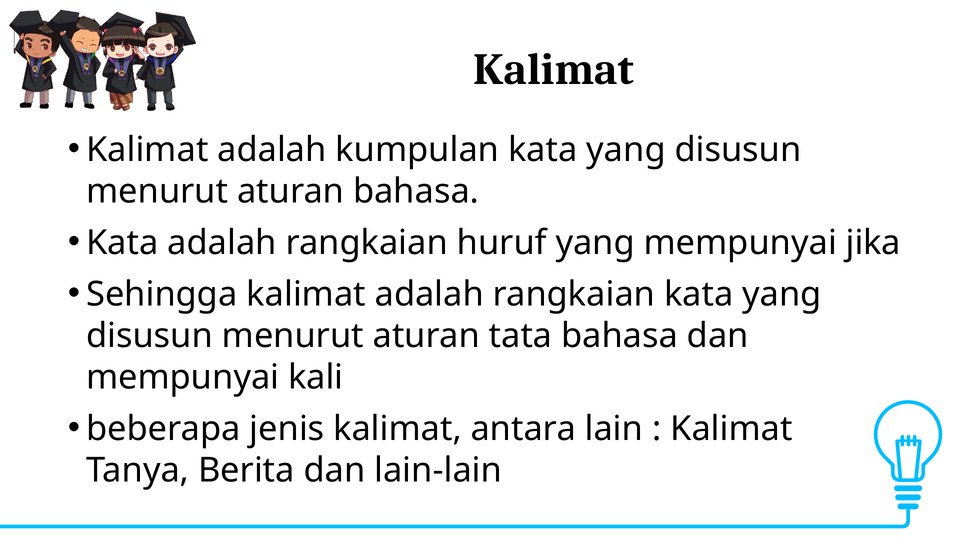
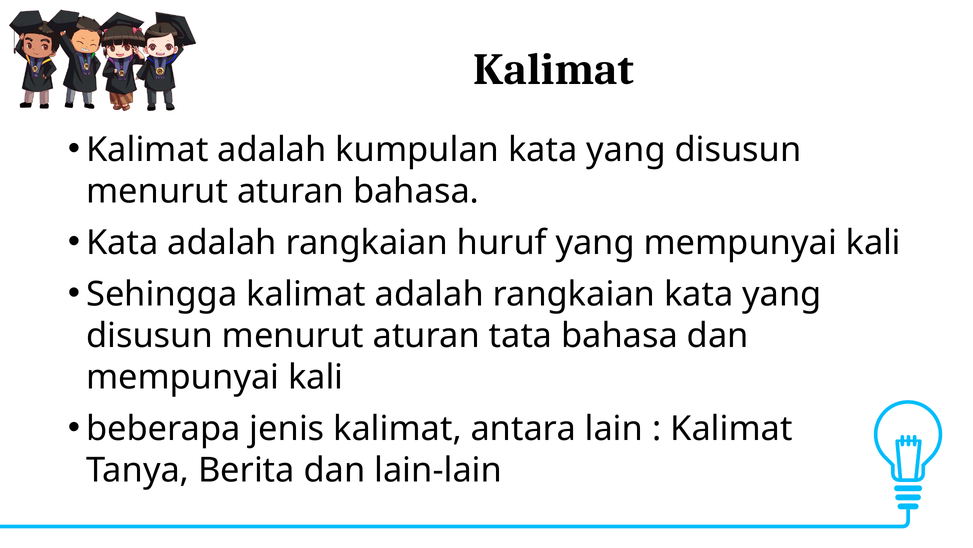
yang mempunyai jika: jika -> kali (873, 243)
